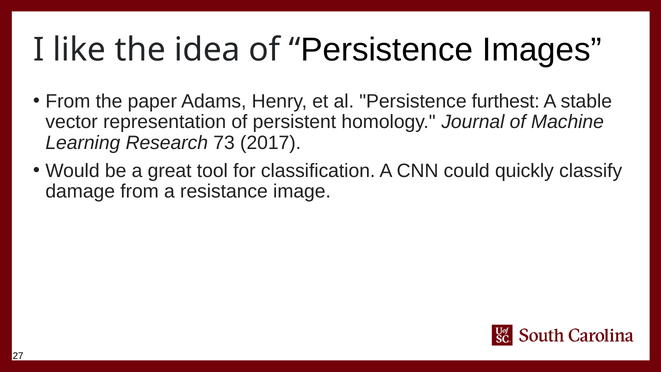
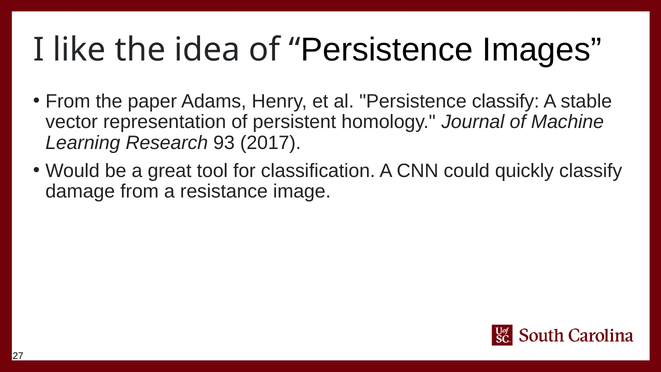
Persistence furthest: furthest -> classify (506, 101)
73: 73 -> 93 (224, 143)
